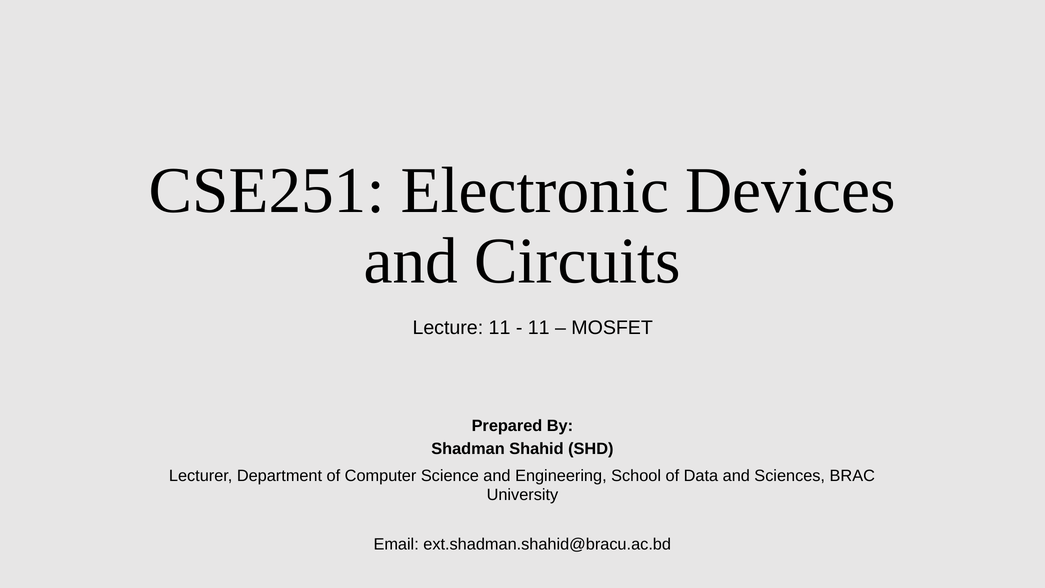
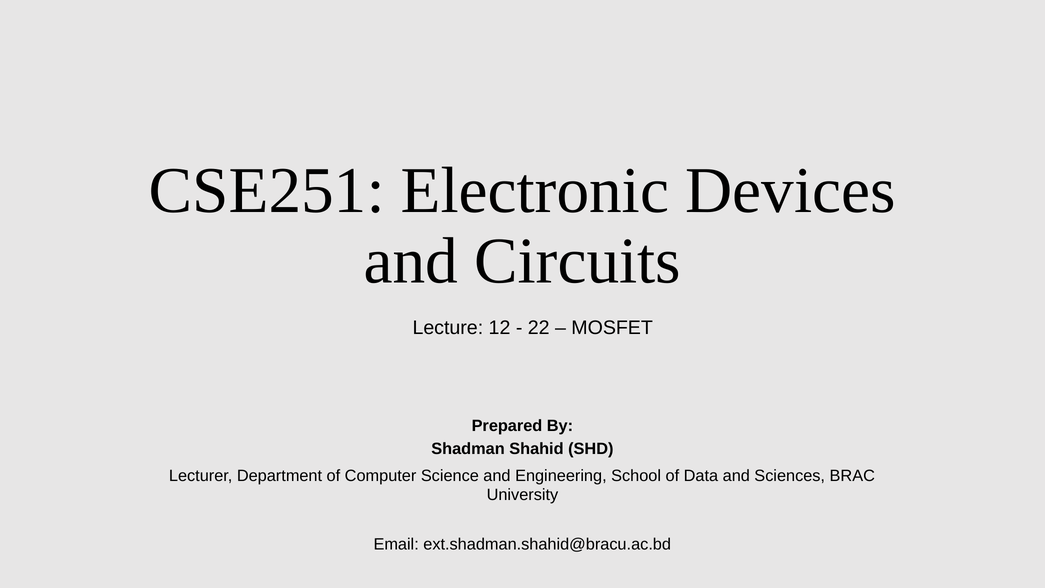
Lecture 11: 11 -> 12 (500, 328)
11: 11 -> 22 (539, 328)
